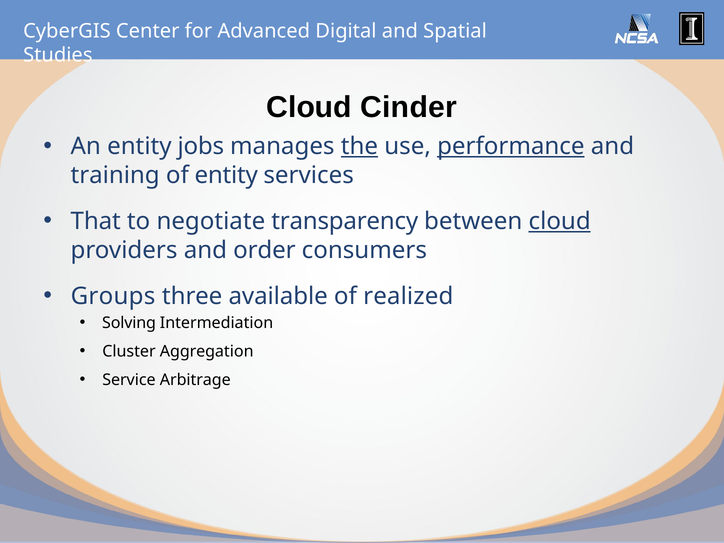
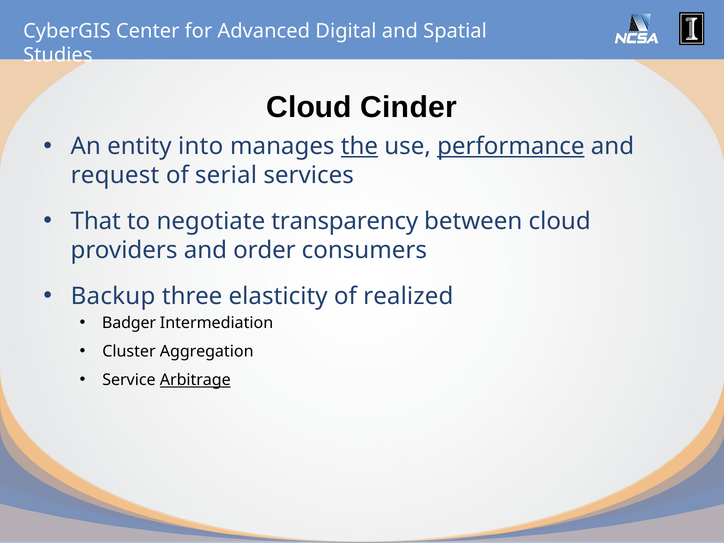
jobs: jobs -> into (201, 146)
training: training -> request (115, 175)
of entity: entity -> serial (226, 175)
cloud underline: present -> none (560, 221)
Groups: Groups -> Backup (113, 296)
available: available -> elasticity (278, 296)
Solving: Solving -> Badger (129, 323)
Arbitrage underline: none -> present (195, 380)
